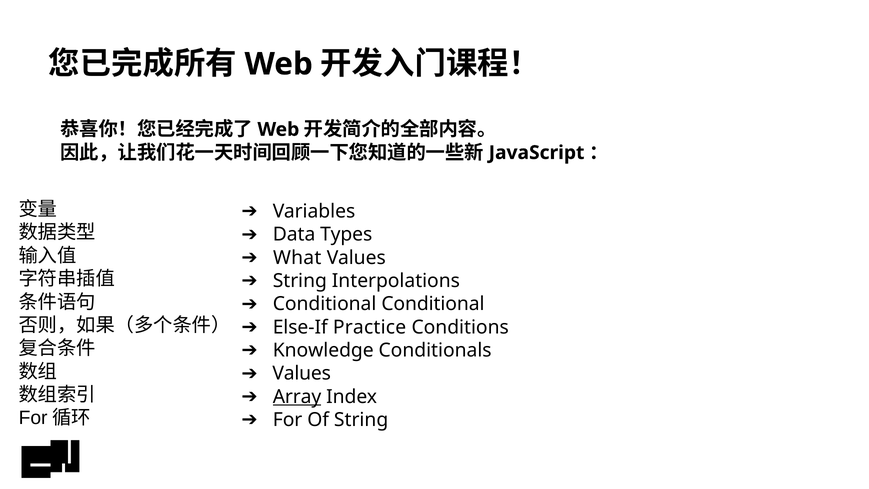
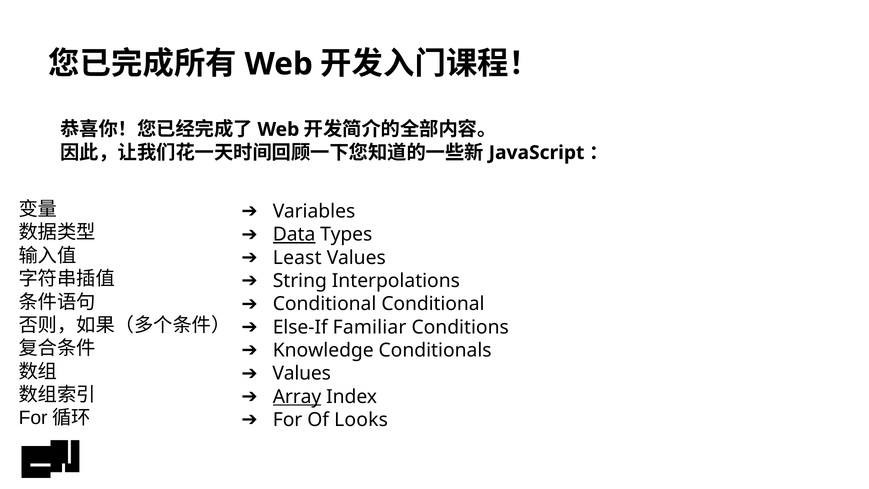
Data underline: none -> present (294, 234)
What: What -> Least (297, 258)
Practice: Practice -> Familiar (370, 327)
Of String: String -> Looks (361, 420)
